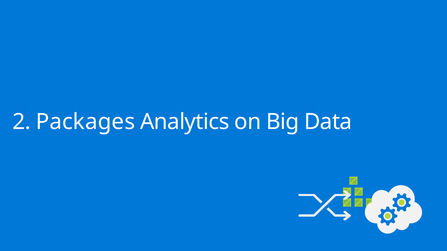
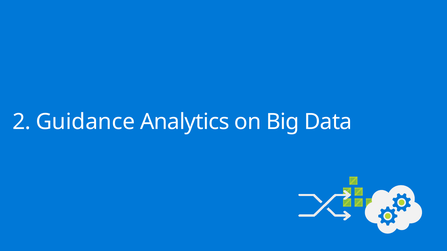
Packages: Packages -> Guidance (85, 122)
